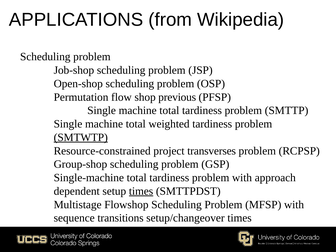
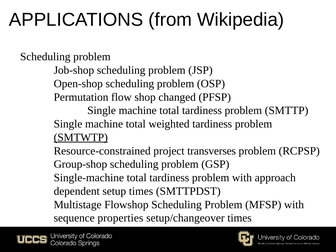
previous: previous -> changed (177, 97)
times underline: present -> none (141, 191)
transitions: transitions -> properties (120, 218)
